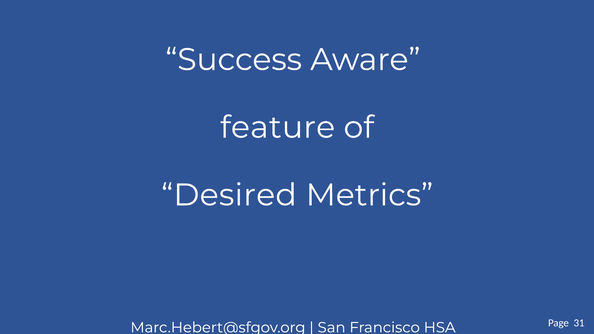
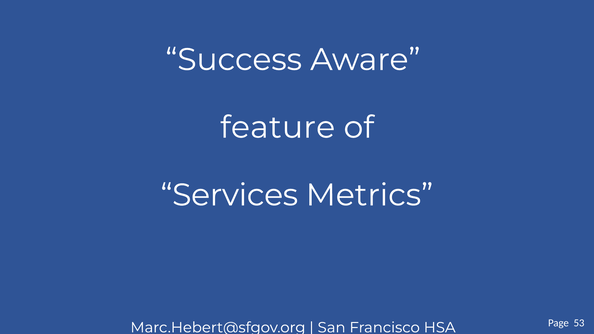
Desired: Desired -> Services (229, 195)
31: 31 -> 53 (579, 323)
